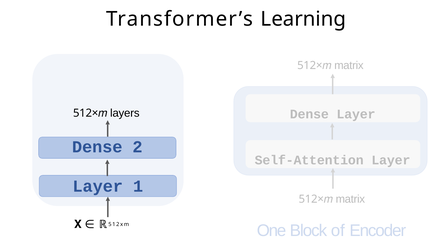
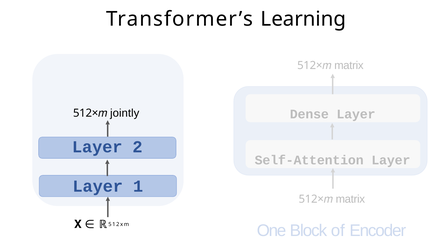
layers: layers -> jointly (125, 113)
Dense: Dense -> Layer (97, 147)
